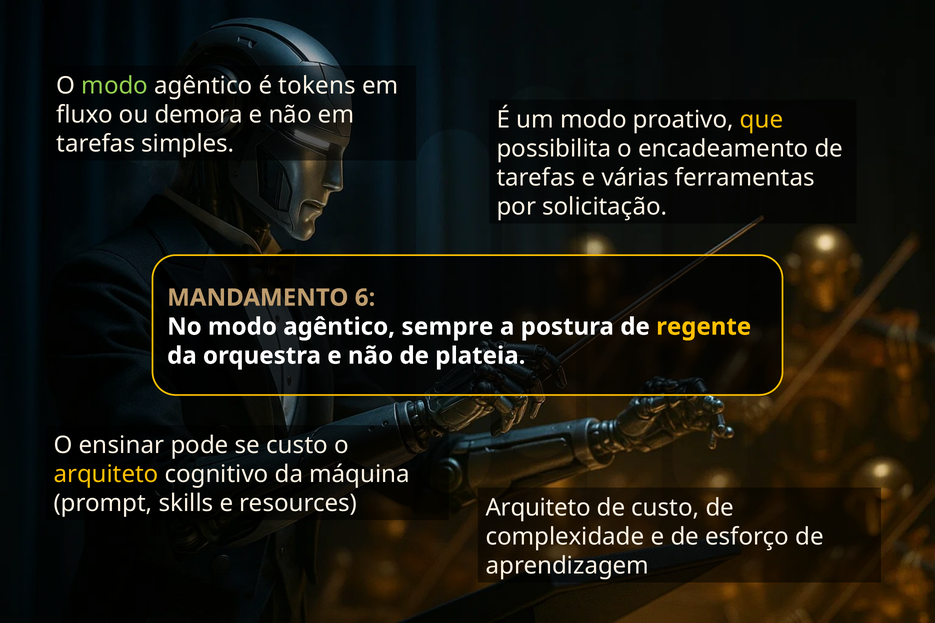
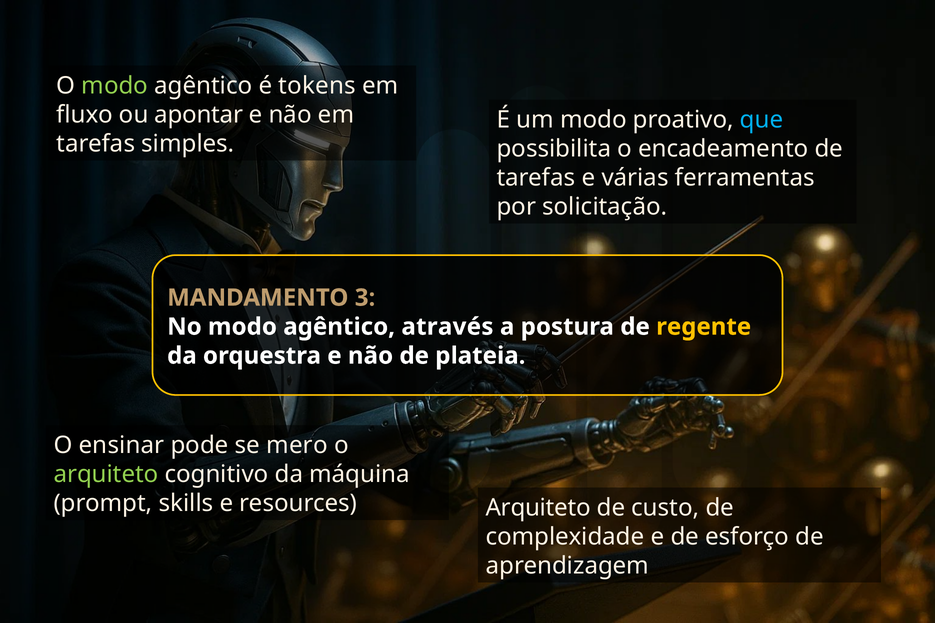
demora: demora -> apontar (199, 115)
que colour: yellow -> light blue (762, 120)
6: 6 -> 3 (365, 298)
sempre: sempre -> através (447, 327)
se custo: custo -> mero (297, 446)
arquiteto colour: yellow -> light green (106, 475)
